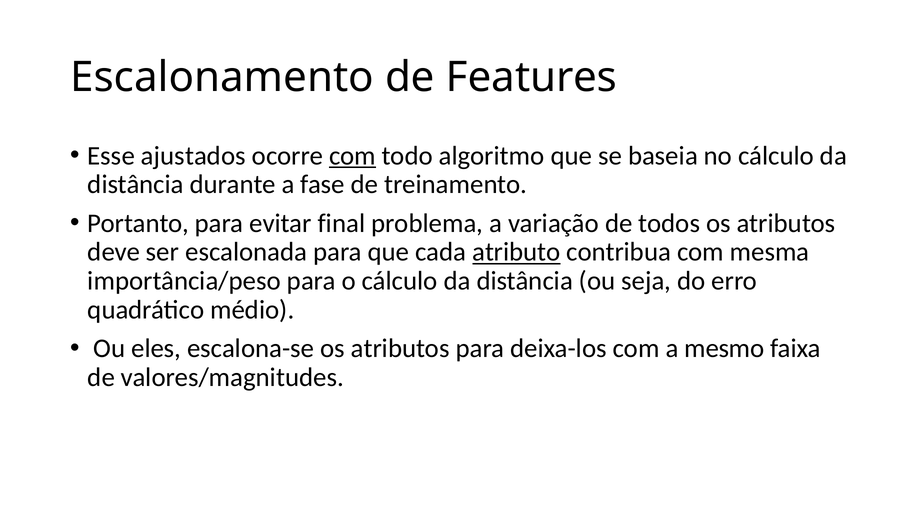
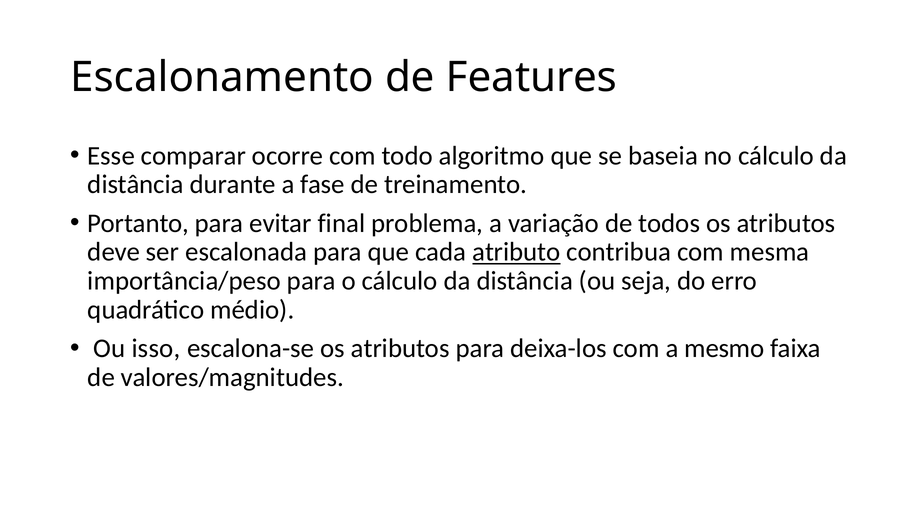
ajustados: ajustados -> comparar (193, 156)
com underline: present -> none (352, 156)
eles: eles -> isso (156, 349)
